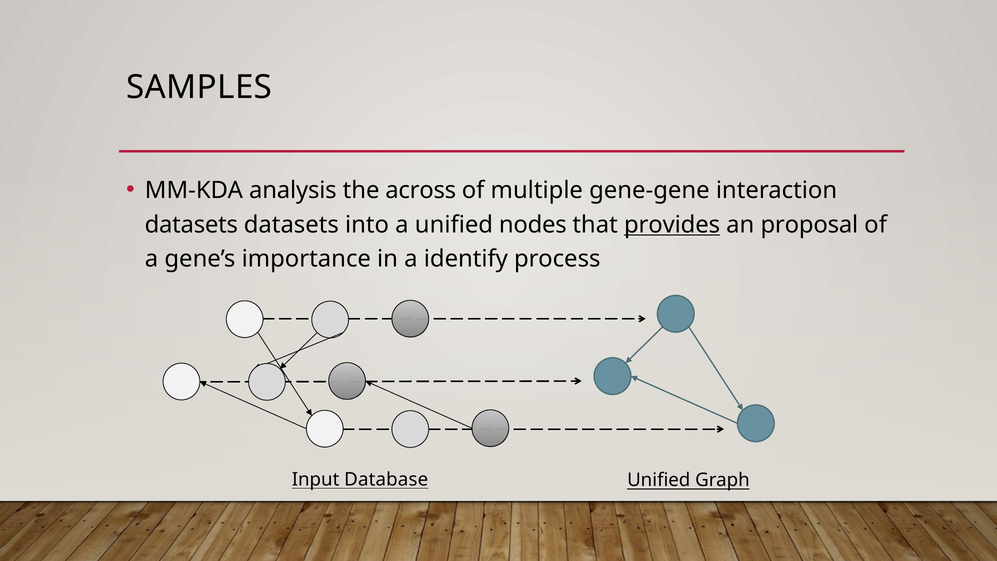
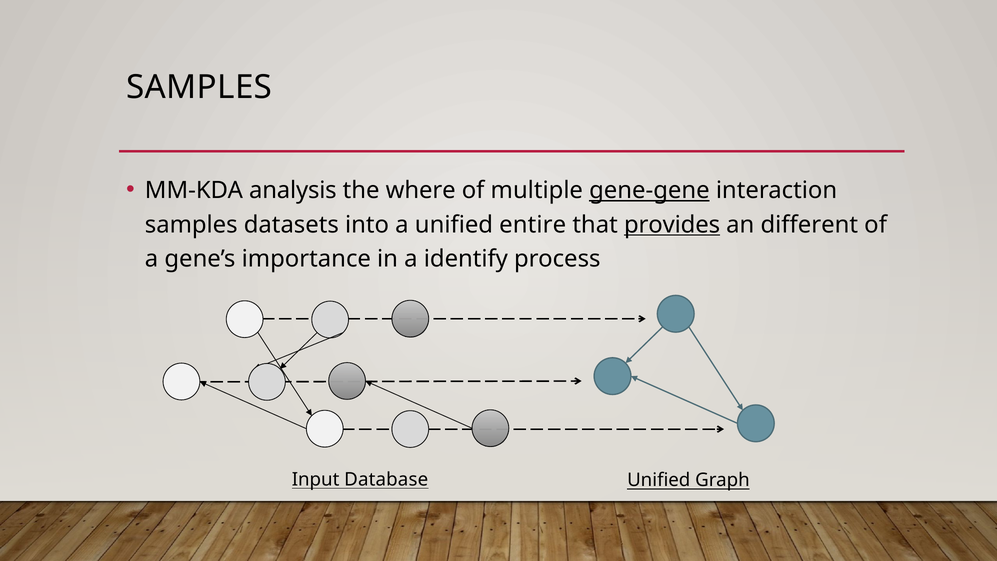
across: across -> where (421, 190)
gene-gene underline: none -> present (649, 190)
datasets: datasets -> samples (191, 225)
nodes: nodes -> entire (533, 225)
proposal: proposal -> different (809, 225)
